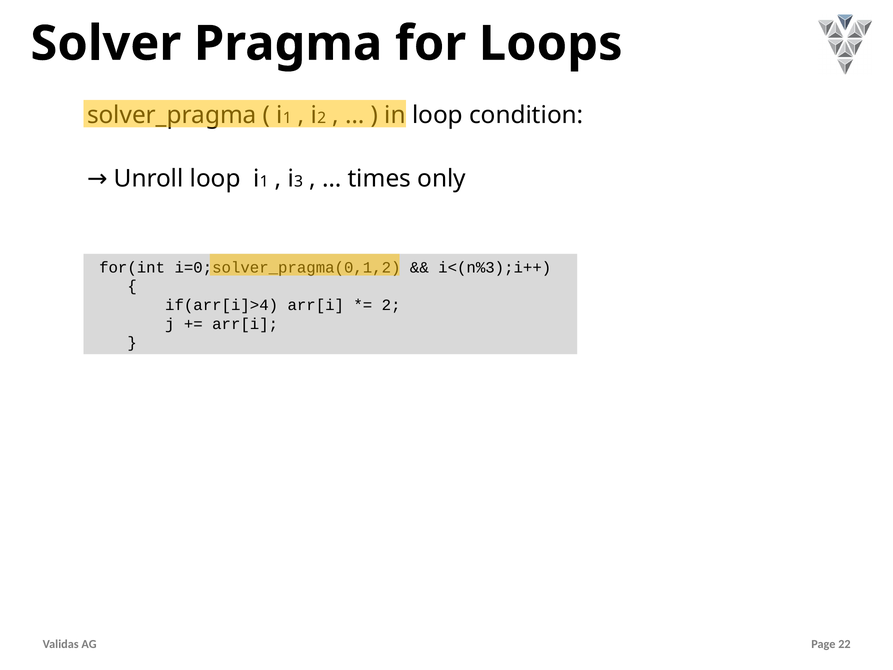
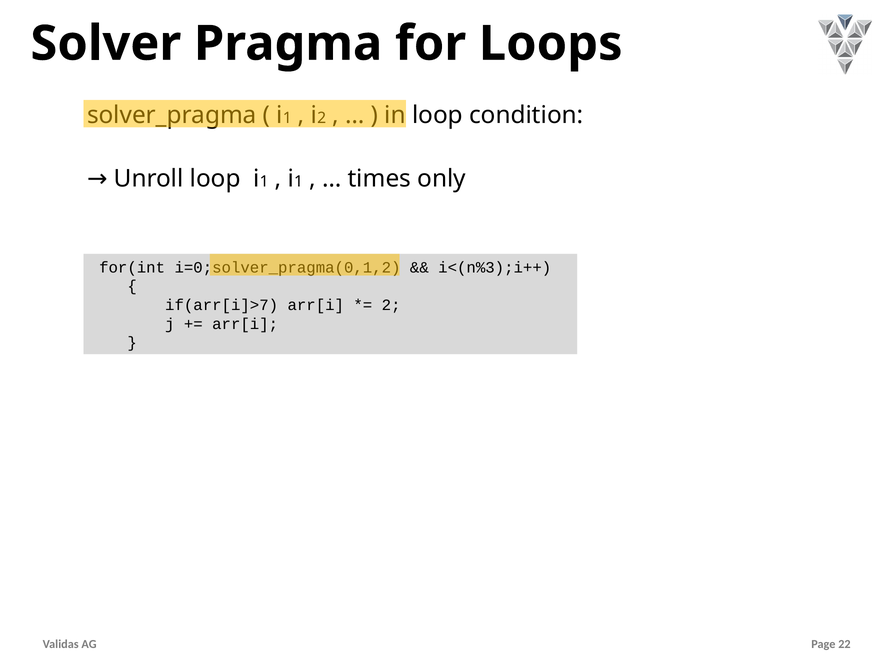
3: 3 -> 1 (299, 182)
if(arr[i]>4: if(arr[i]>4 -> if(arr[i]>7 (222, 305)
